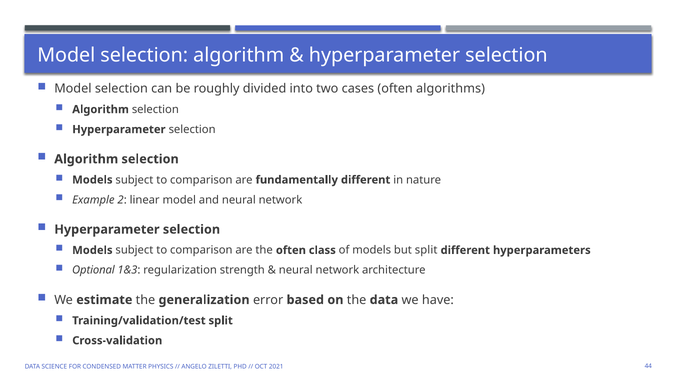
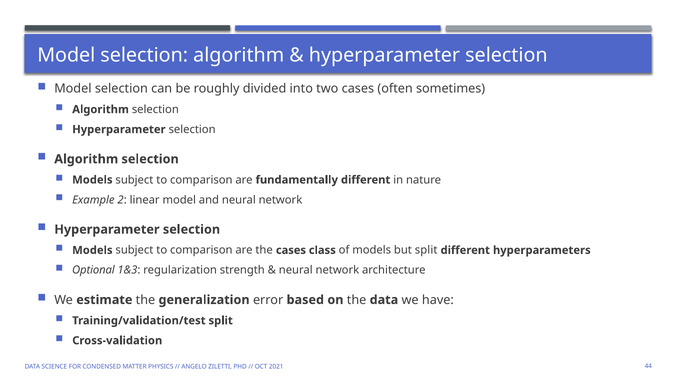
algorithms: algorithms -> sometimes (451, 89)
the often: often -> cases (291, 250)
